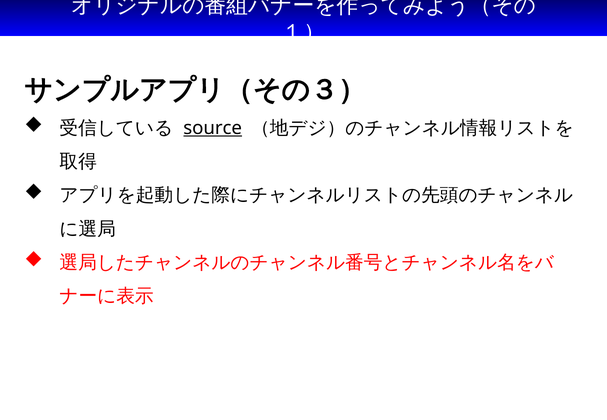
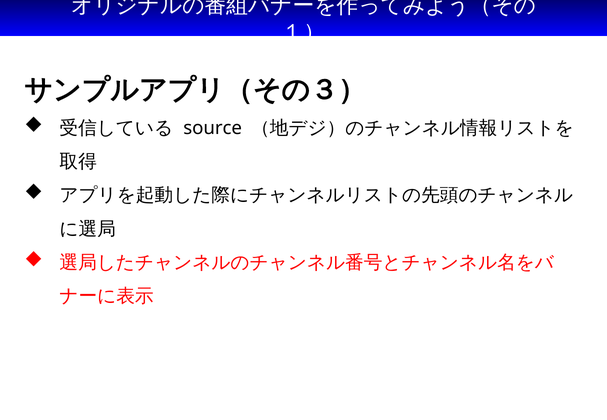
source underline: present -> none (213, 128)
